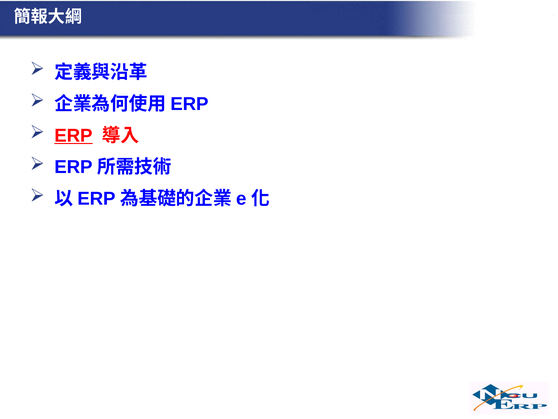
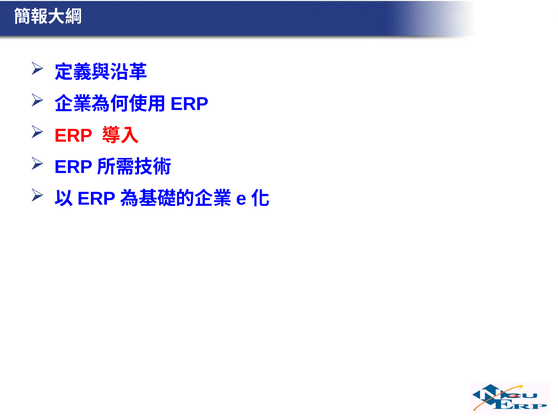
ERP underline: present -> none (74, 135)
